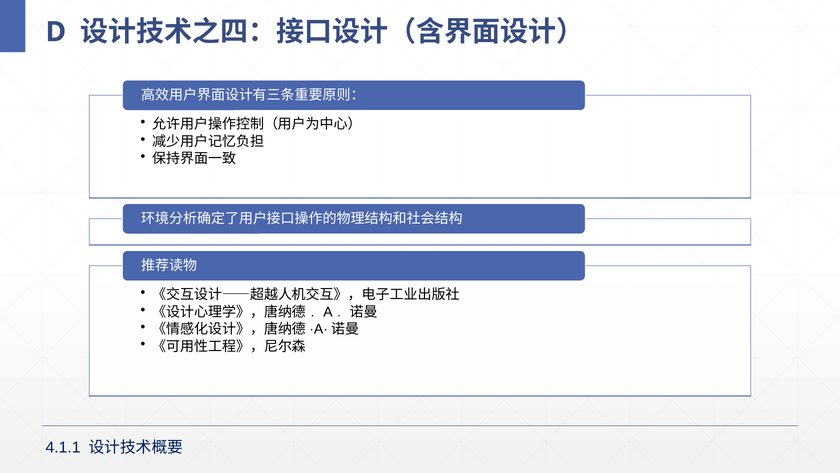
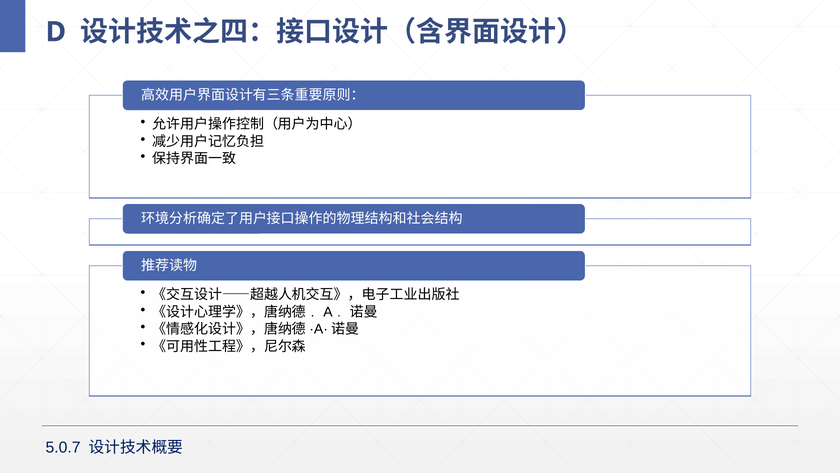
4.1.1: 4.1.1 -> 5.0.7 (63, 447)
